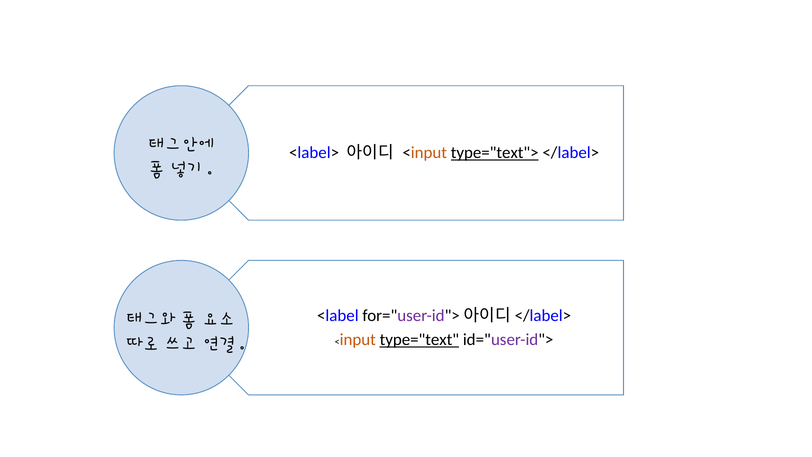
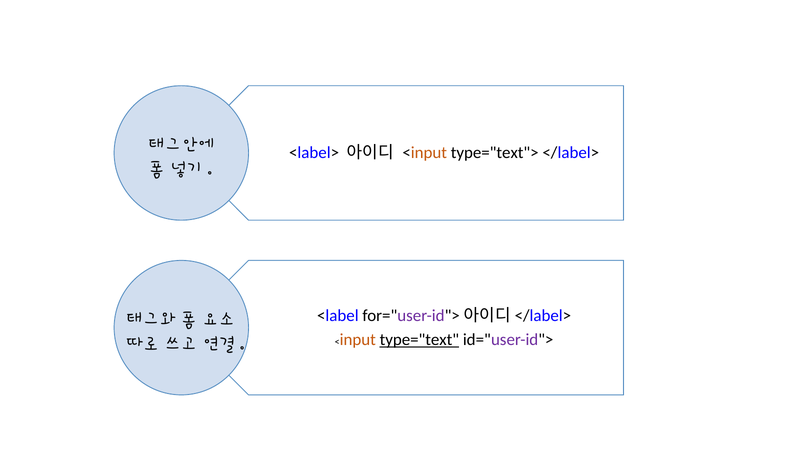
type="text"> underline: present -> none (495, 153)
